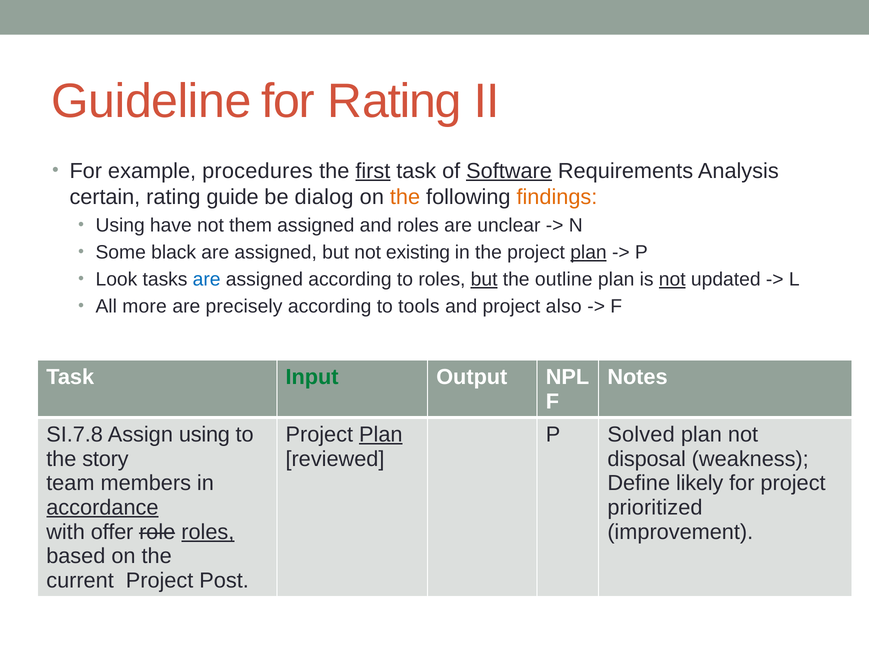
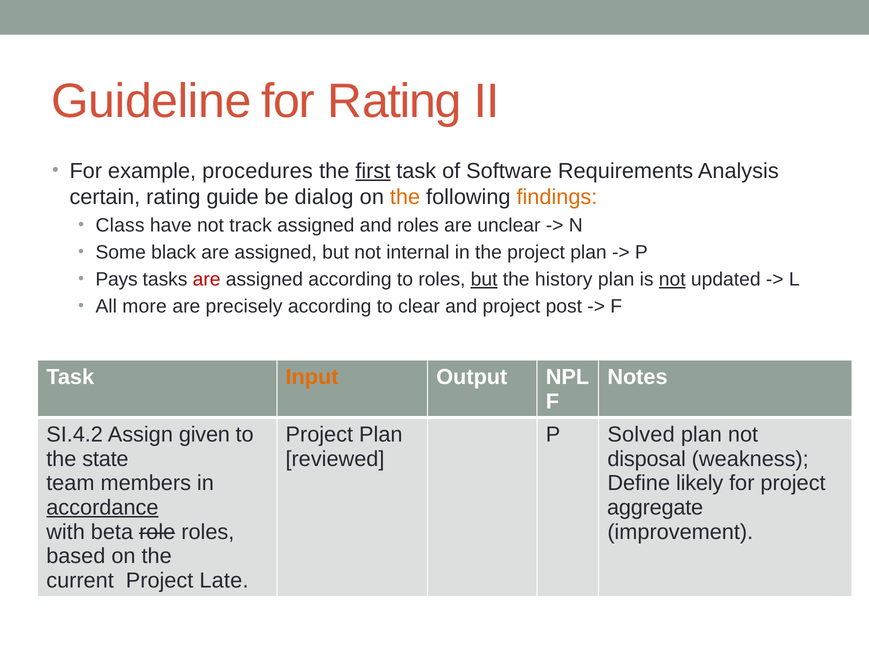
Software underline: present -> none (509, 171)
Using: Using -> Class (120, 225)
them: them -> track (251, 225)
existing: existing -> internal (418, 252)
plan underline: present -> none (588, 252)
Look: Look -> Pays (117, 279)
are colour: blue -> red (207, 279)
outline: outline -> history (564, 279)
tools: tools -> clear (419, 306)
also: also -> post (564, 306)
Input colour: green -> orange (312, 377)
SI.7.8: SI.7.8 -> SI.4.2 (75, 434)
Assign using: using -> given (204, 434)
Plan underline: present -> none (381, 434)
story: story -> state (105, 459)
prioritized: prioritized -> aggregate (655, 507)
offer: offer -> beta (112, 532)
roles underline: present -> none (208, 532)
Post: Post -> Late (224, 580)
